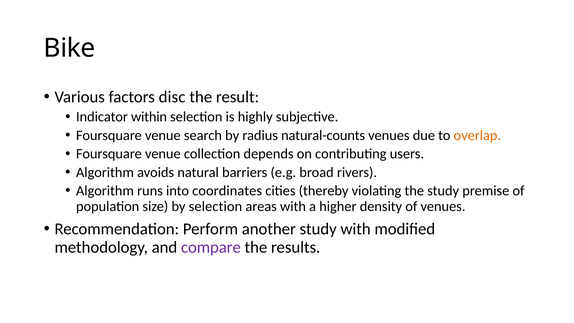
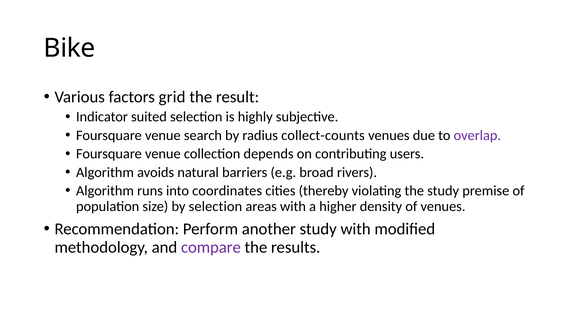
disc: disc -> grid (172, 97)
within: within -> suited (149, 117)
natural-counts: natural-counts -> collect-counts (323, 135)
overlap colour: orange -> purple (477, 135)
